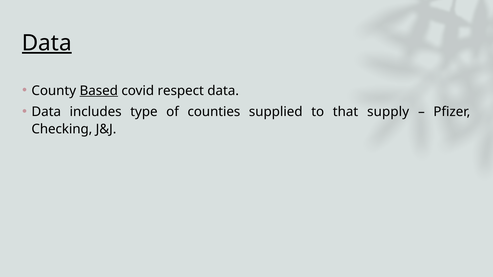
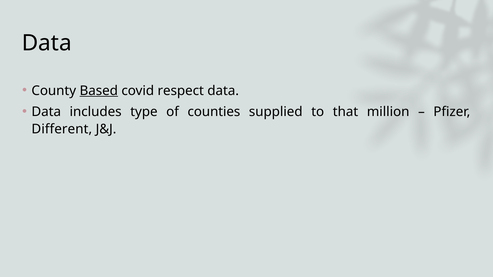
Data underline: present -> none (47, 43)
supply: supply -> million (388, 112)
Checking: Checking -> Different (62, 129)
